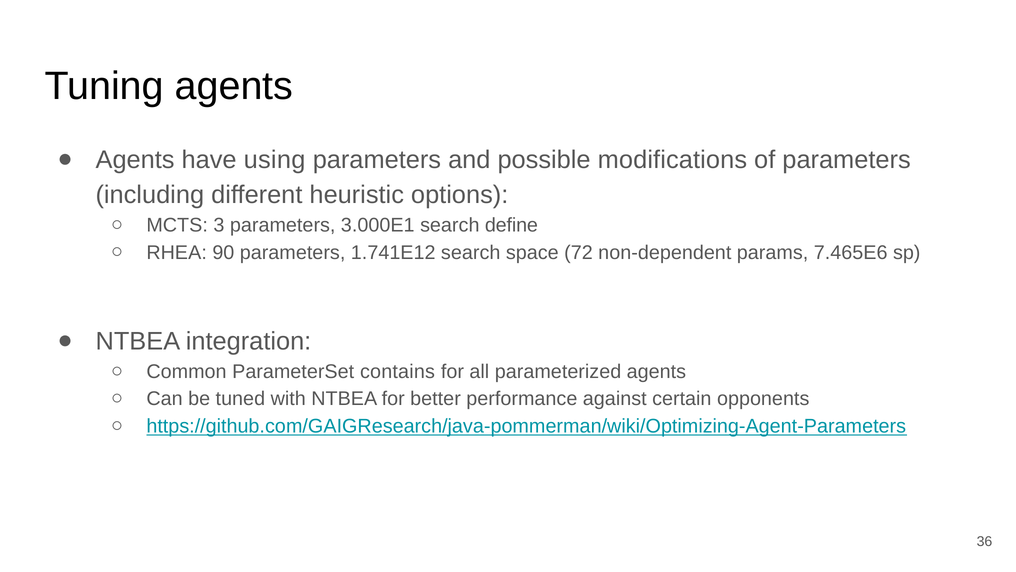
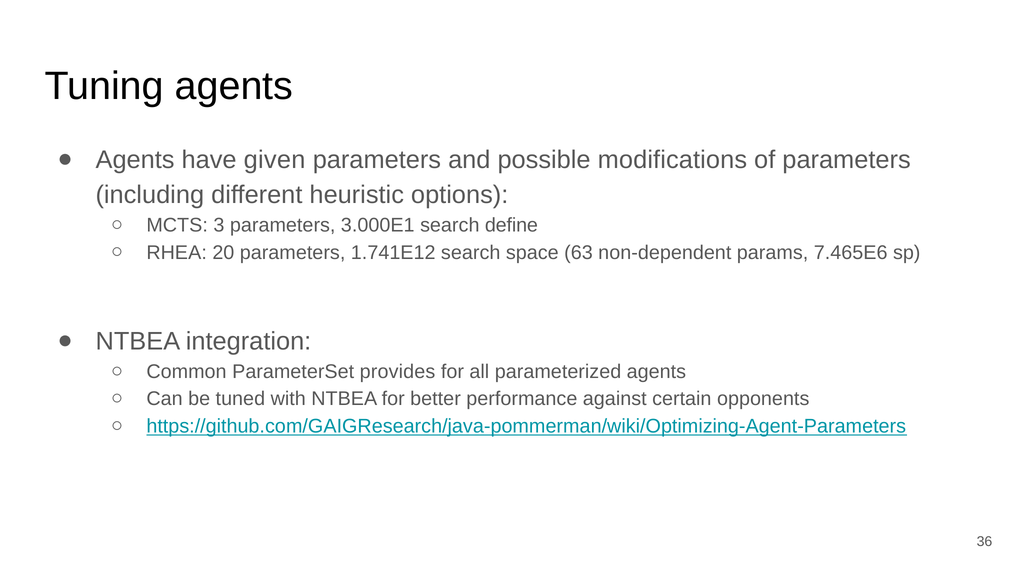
using: using -> given (275, 160)
90: 90 -> 20 (223, 252)
72: 72 -> 63 (579, 252)
contains: contains -> provides (397, 371)
